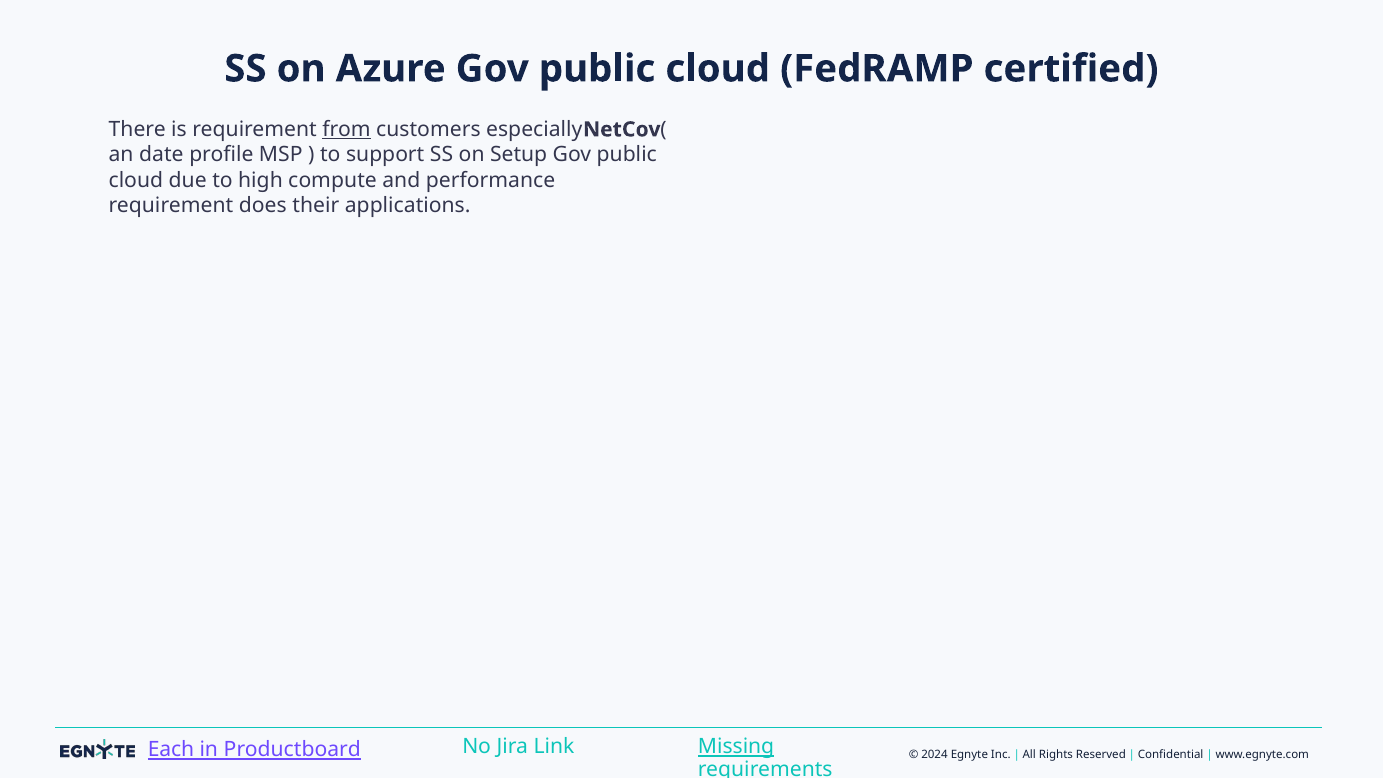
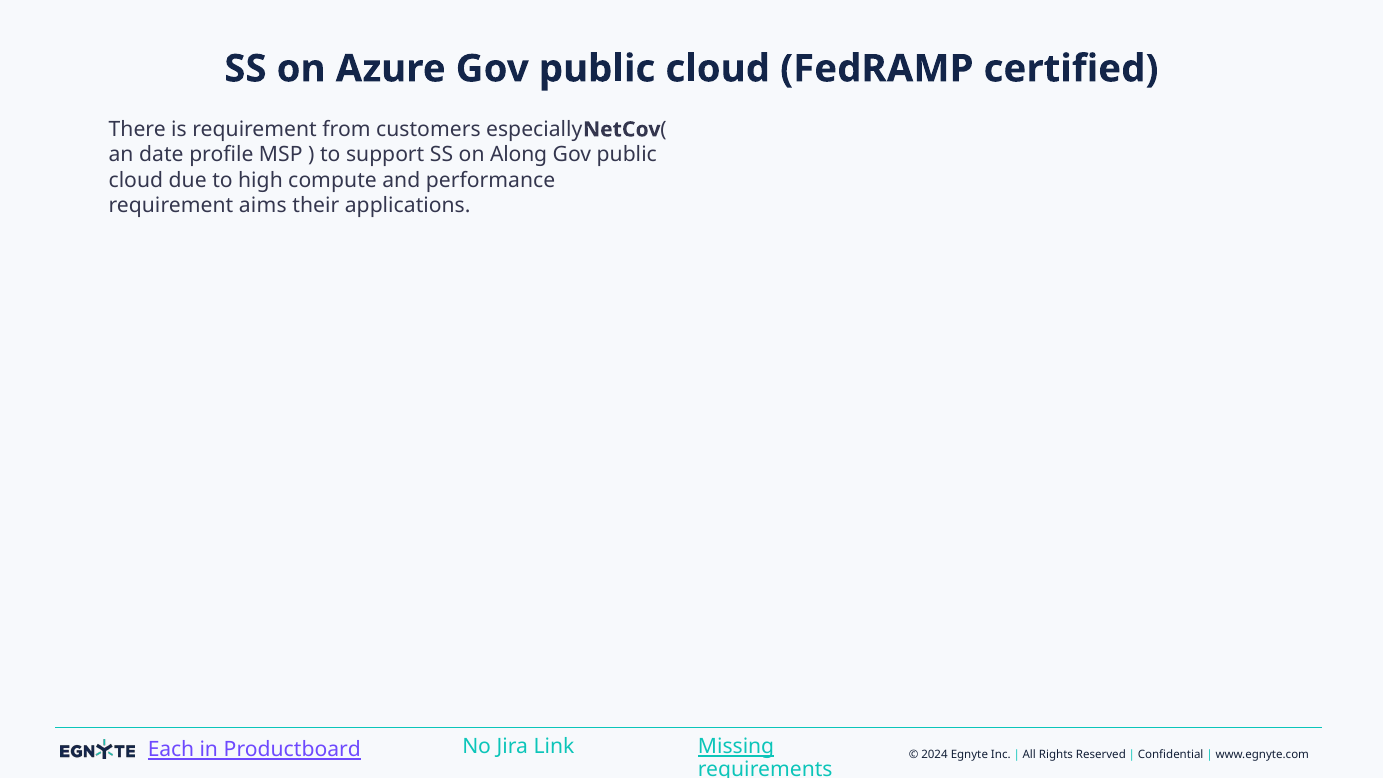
from underline: present -> none (347, 129)
Setup: Setup -> Along (519, 155)
does: does -> aims (263, 206)
